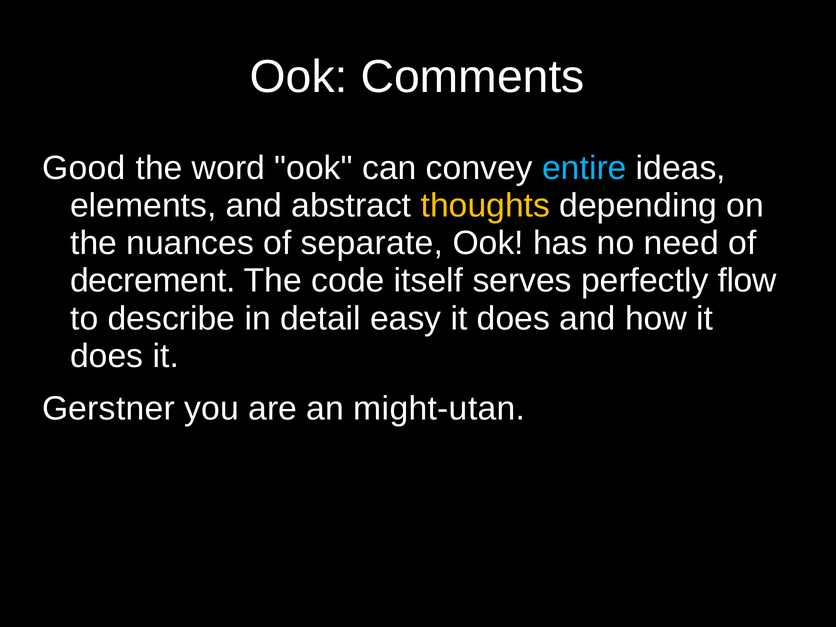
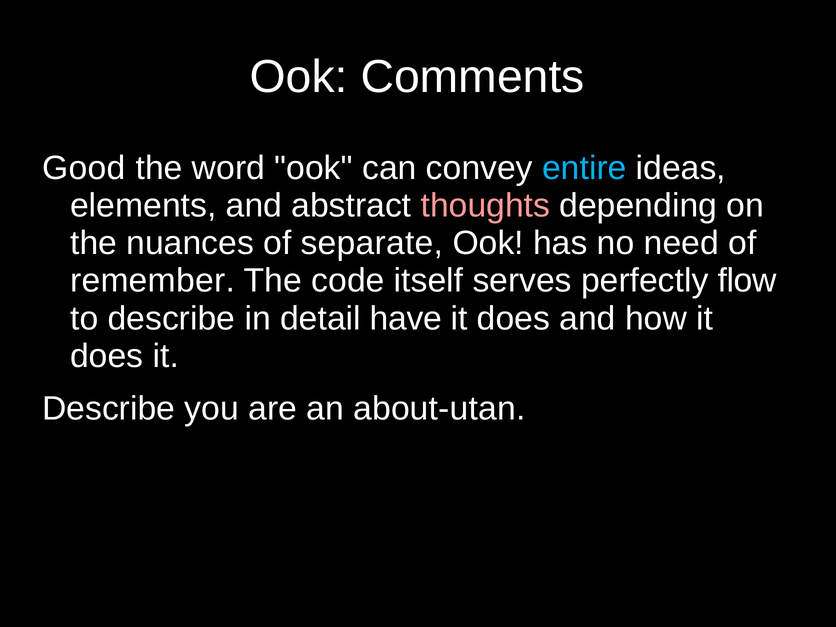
thoughts colour: yellow -> pink (485, 206)
decrement: decrement -> remember (153, 281)
easy: easy -> have (406, 319)
Gerstner: Gerstner -> Describe (109, 409)
might-utan: might-utan -> about-utan (439, 409)
